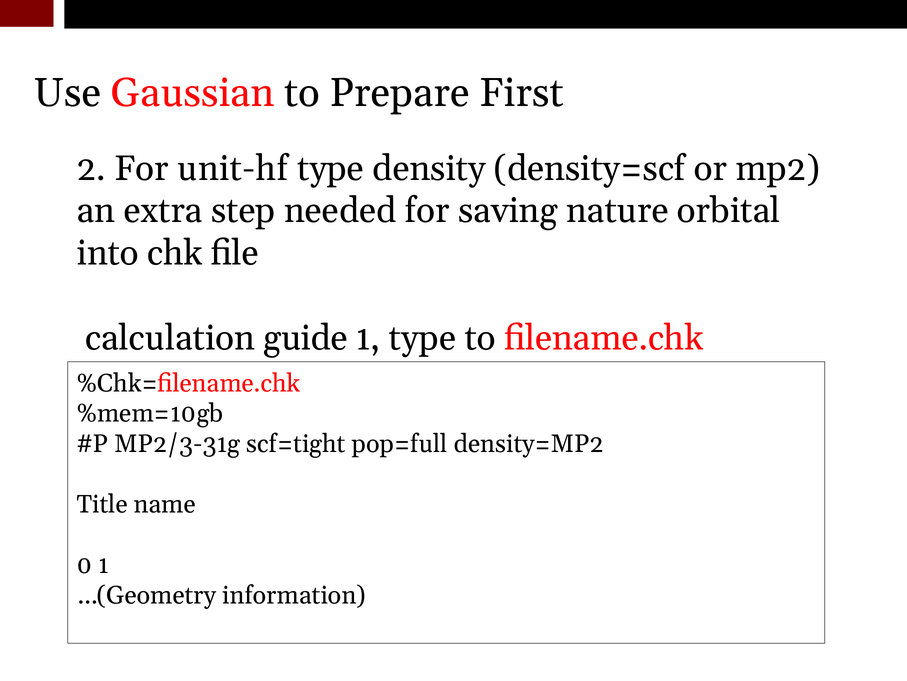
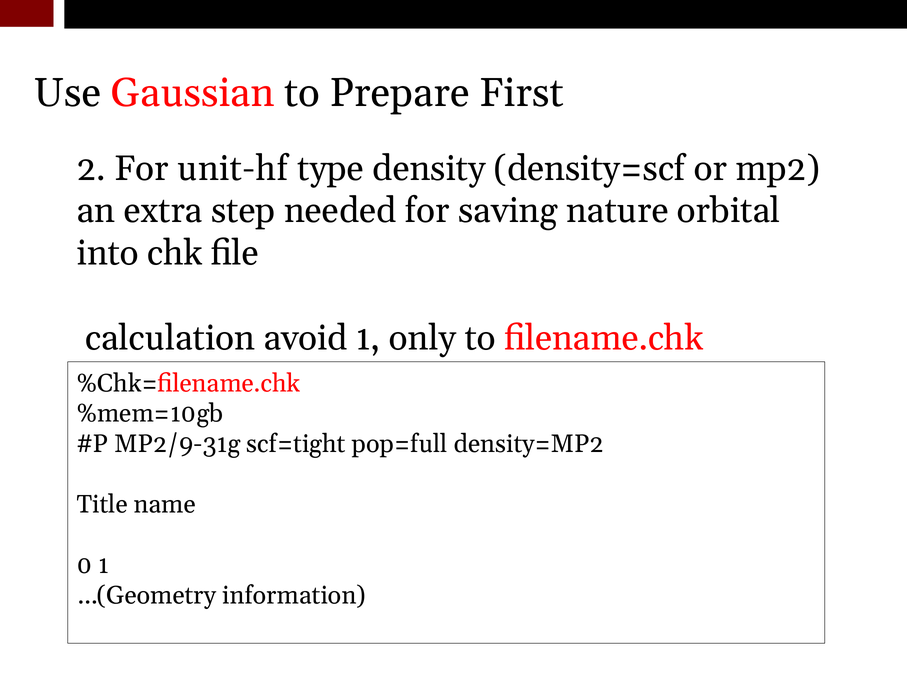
guide: guide -> avoid (306, 338)
1 type: type -> only (423, 338)
MP2/3-31g: MP2/3-31g -> MP2/9-31g (177, 443)
